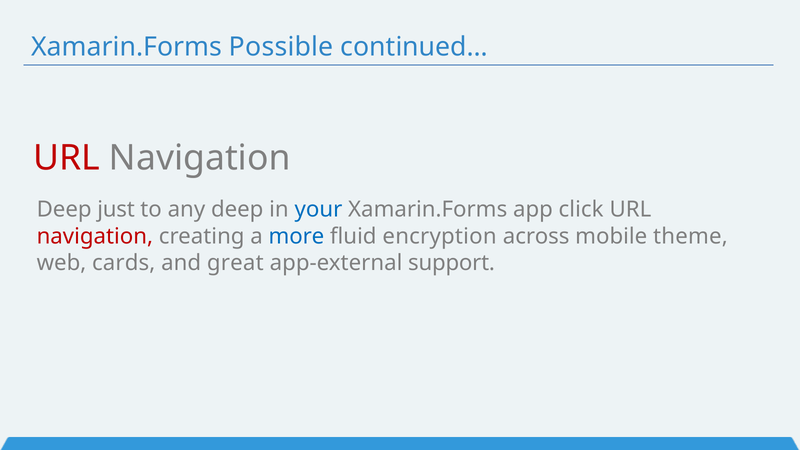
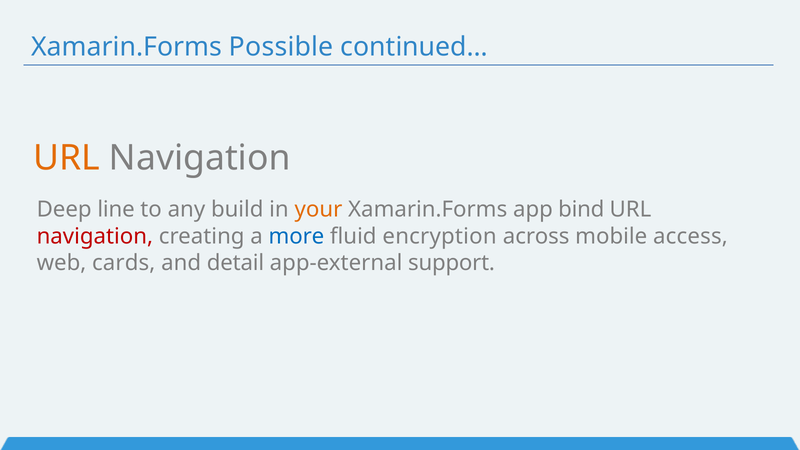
URL colour: red -> orange (66, 158)
just: just -> line (116, 210)
any deep: deep -> build (237, 210)
your colour: blue -> orange (318, 210)
click: click -> bind (581, 210)
theme: theme -> access (690, 236)
great: great -> detail (235, 263)
